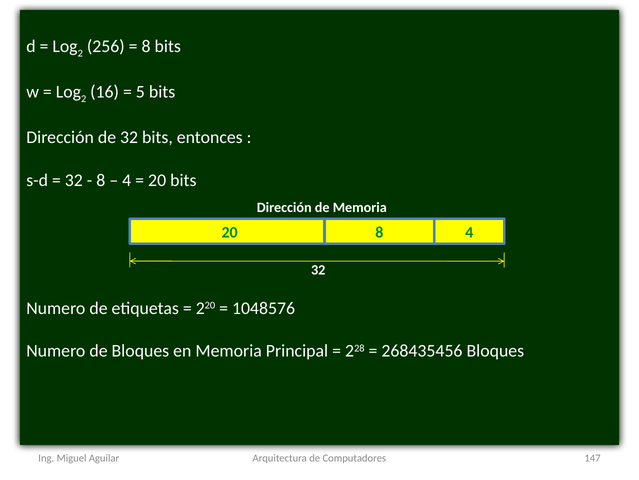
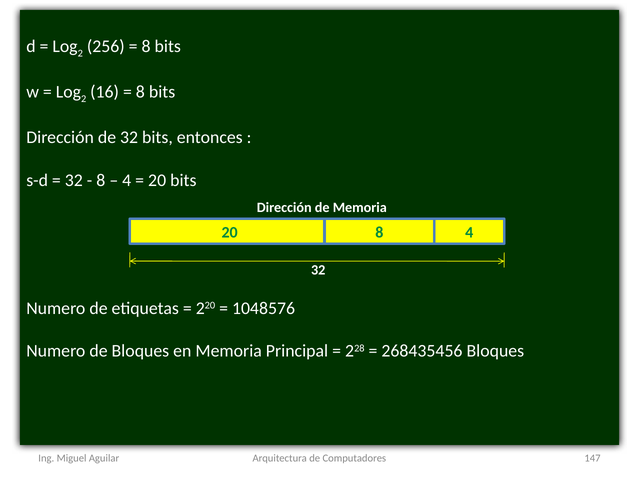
5: 5 -> 8 (140, 92)
